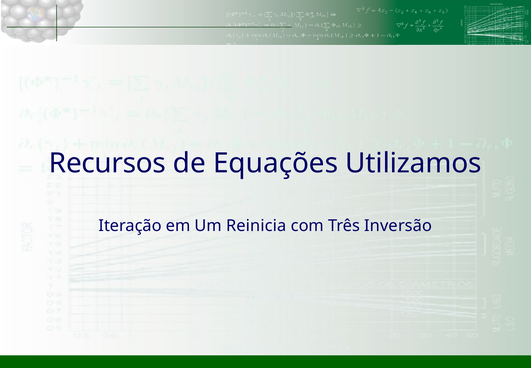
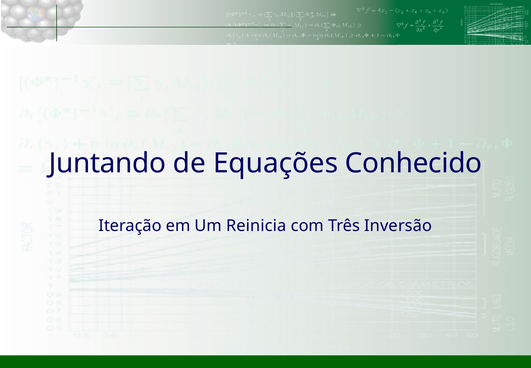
Recursos: Recursos -> Juntando (107, 163)
Utilizamos: Utilizamos -> Conhecido (414, 163)
